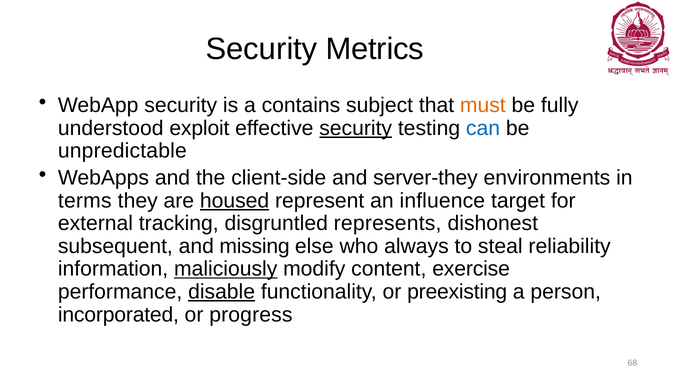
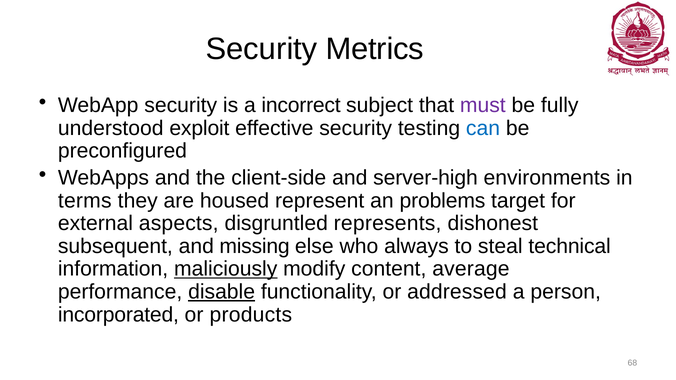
contains: contains -> incorrect (301, 105)
must colour: orange -> purple (483, 105)
security underline: present -> none (356, 128)
unpredictable: unpredictable -> preconfigured (122, 151)
server-they: server-they -> server-high (426, 178)
housed underline: present -> none (235, 201)
influence: influence -> problems (442, 201)
tracking: tracking -> aspects (179, 224)
reliability: reliability -> technical (570, 246)
exercise: exercise -> average (471, 269)
preexisting: preexisting -> addressed (457, 292)
progress: progress -> products (251, 315)
